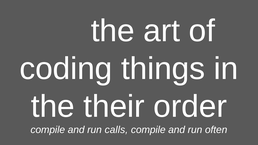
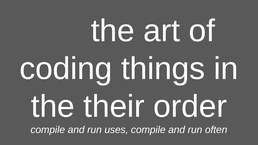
calls: calls -> uses (116, 130)
